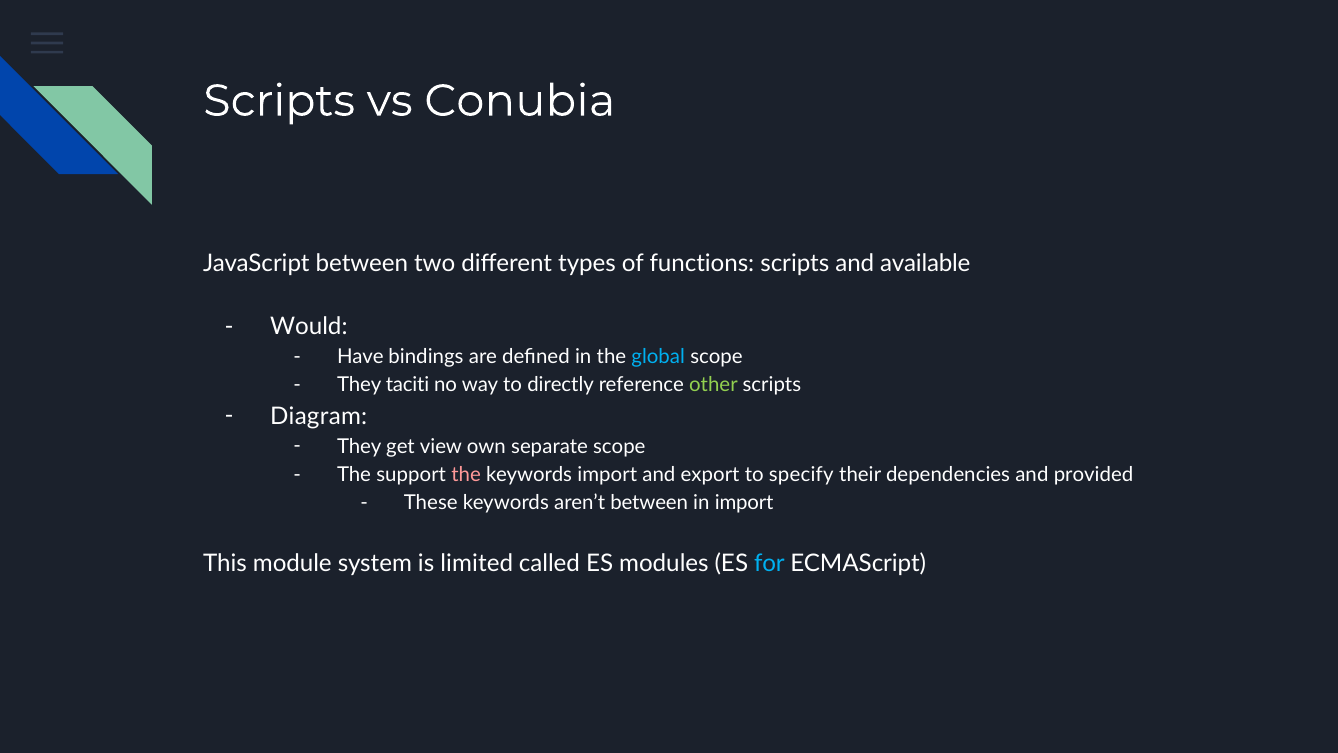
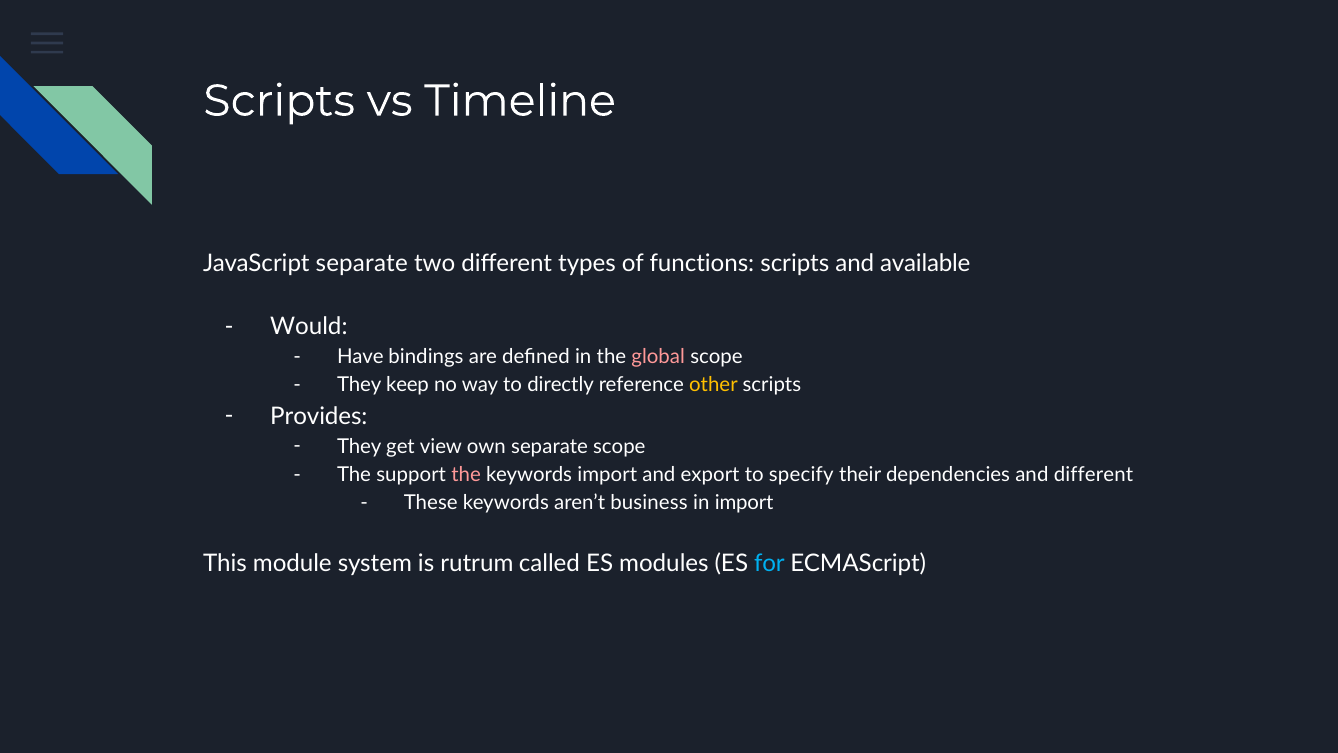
Conubia: Conubia -> Timeline (520, 101)
JavaScript between: between -> separate (362, 263)
global colour: light blue -> pink (658, 356)
taciti: taciti -> keep (407, 385)
other colour: light green -> yellow (713, 385)
Diagram: Diagram -> Provides (319, 416)
and provided: provided -> different (1093, 474)
aren’t between: between -> business (649, 503)
limited: limited -> rutrum (477, 564)
